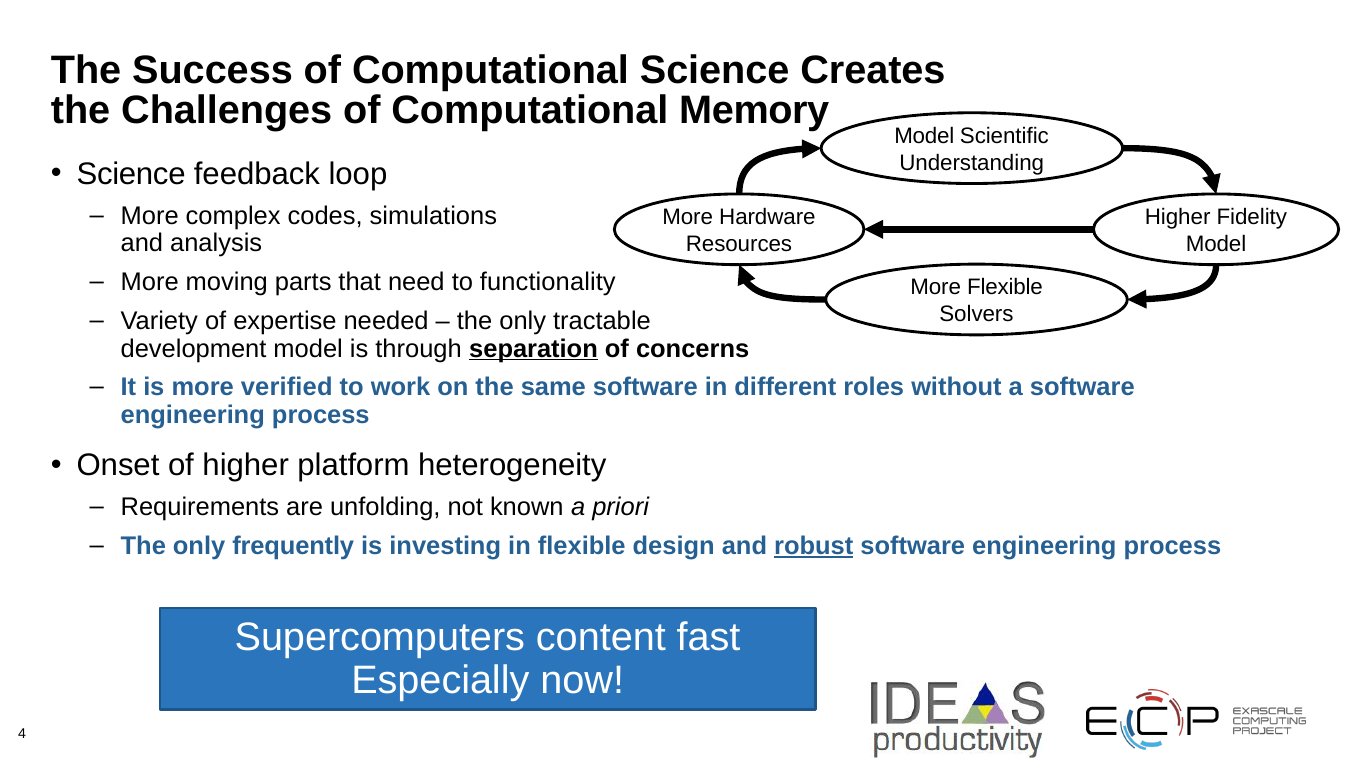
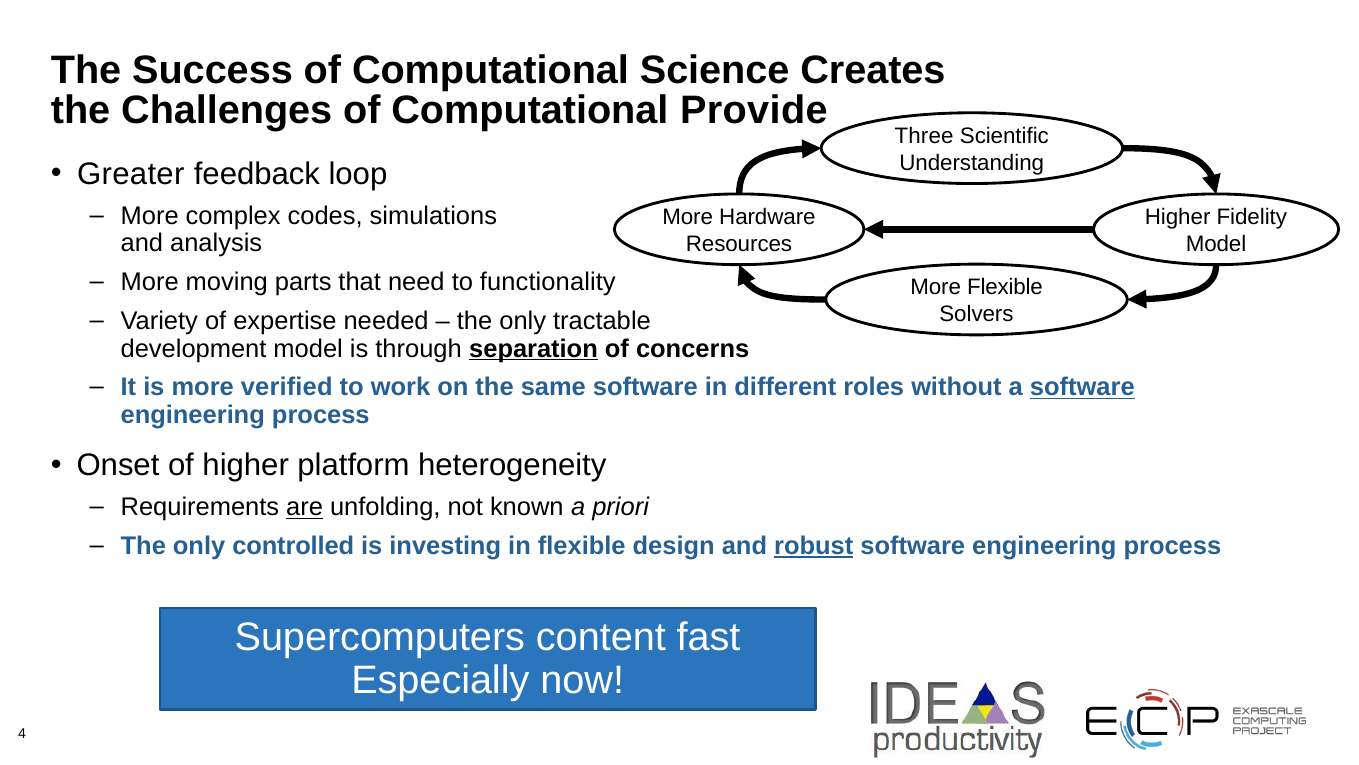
Memory: Memory -> Provide (754, 111)
Model: Model -> Three (924, 136)
Science: Science -> Greater (131, 174)
software underline: none -> present (1082, 387)
are underline: none -> present (305, 507)
frequently: frequently -> controlled (293, 546)
